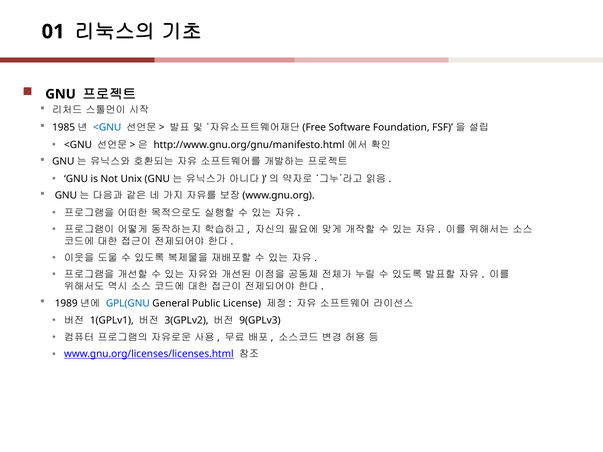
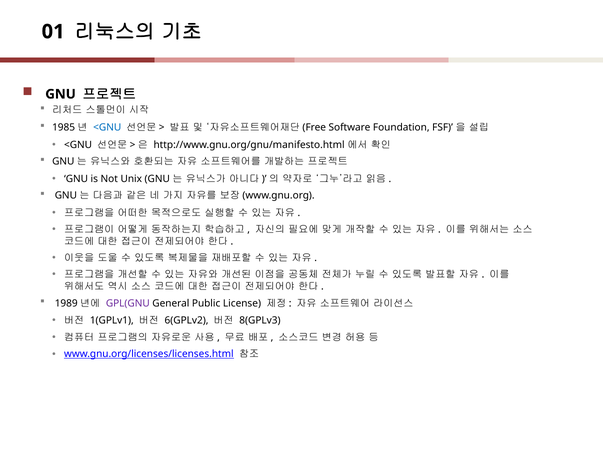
GPL(GNU colour: blue -> purple (128, 303)
3(GPLv2: 3(GPLv2 -> 6(GPLv2 (187, 321)
9(GPLv3: 9(GPLv3 -> 8(GPLv3 (260, 321)
